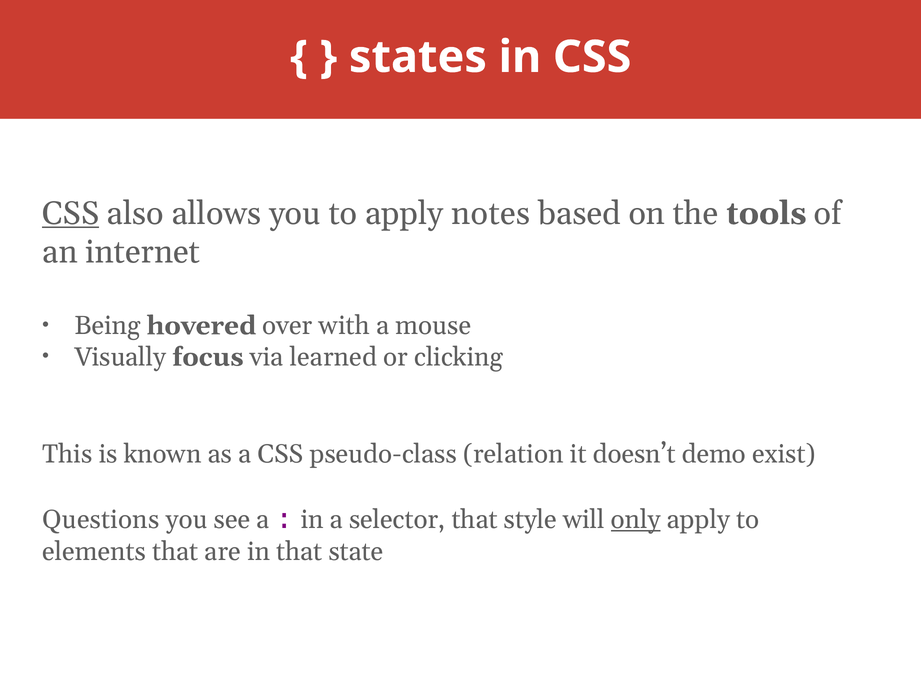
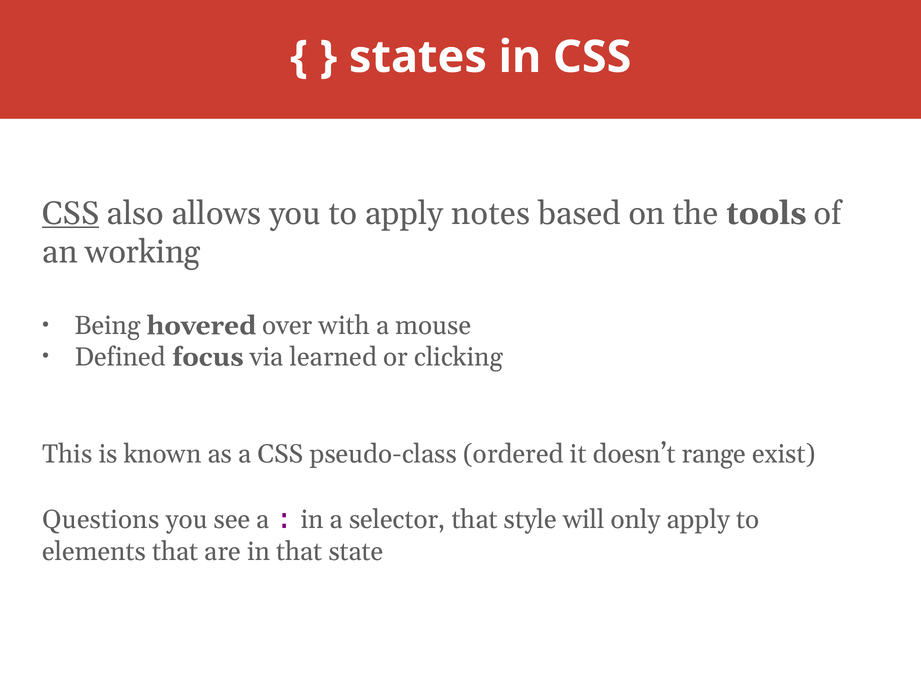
internet: internet -> working (143, 252)
Visually: Visually -> Defined (120, 357)
relation: relation -> ordered (513, 454)
demo: demo -> range (714, 454)
only underline: present -> none (636, 519)
